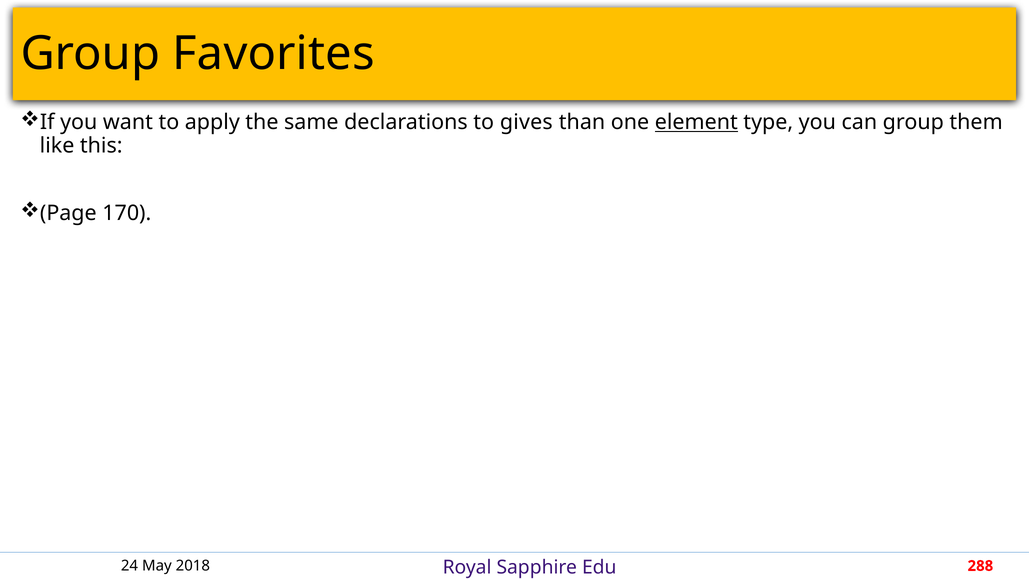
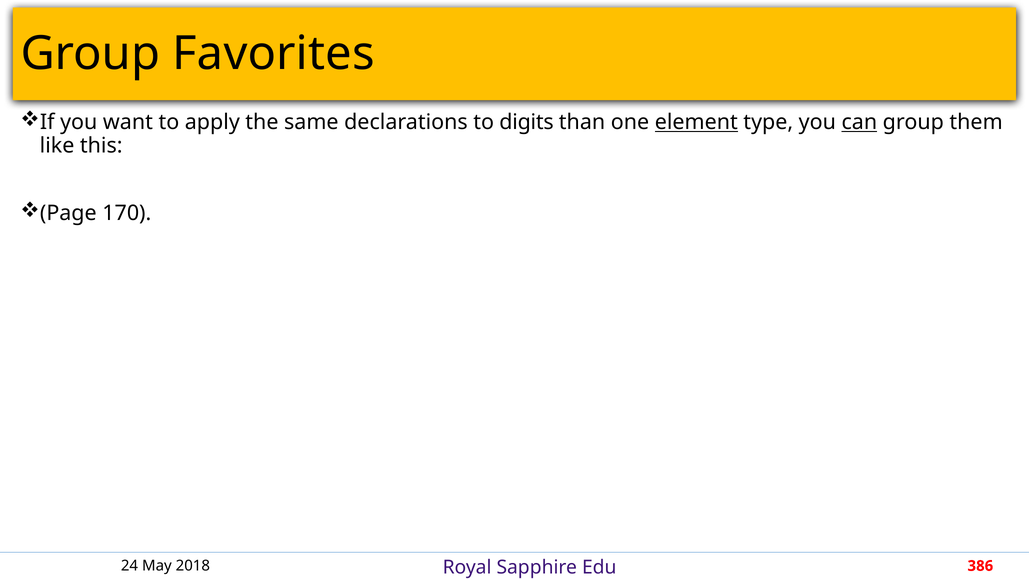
gives: gives -> digits (527, 122)
can underline: none -> present (859, 122)
288: 288 -> 386 (980, 566)
